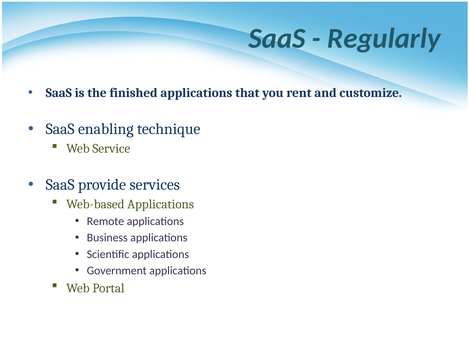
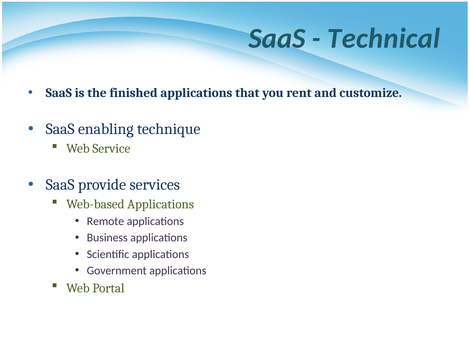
Regularly: Regularly -> Technical (384, 38)
